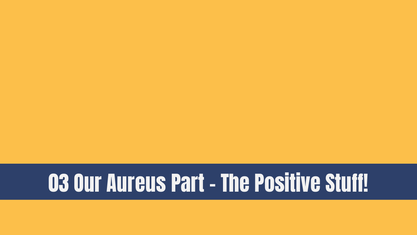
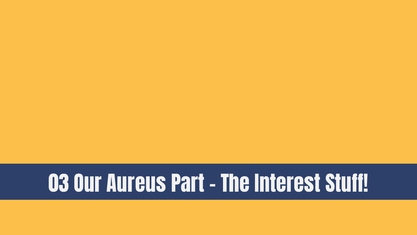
Positive: Positive -> Interest (287, 184)
